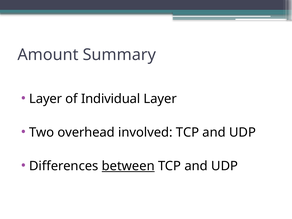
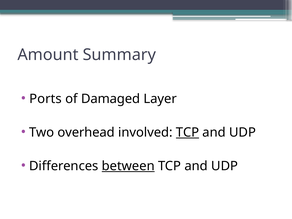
Layer: Layer -> Ports (45, 99)
Individual: Individual -> Damaged (111, 99)
TCP underline: none -> present (188, 132)
